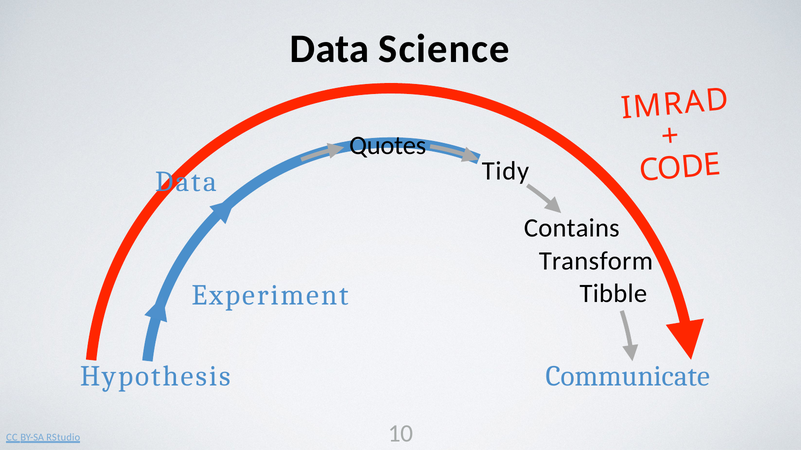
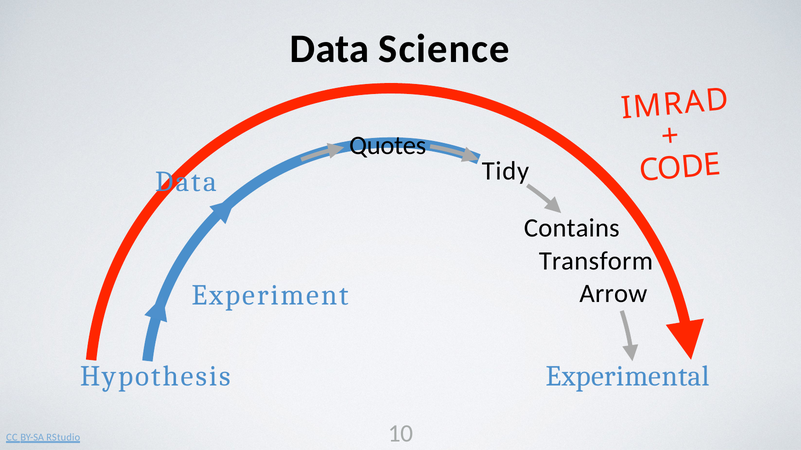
Tibble: Tibble -> Arrow (613, 294)
Communicate: Communicate -> Experimental (628, 377)
